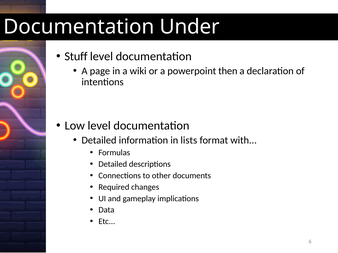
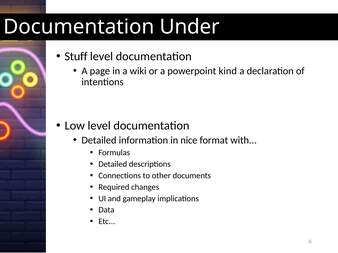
then: then -> kind (228, 71)
lists: lists -> nice (189, 140)
